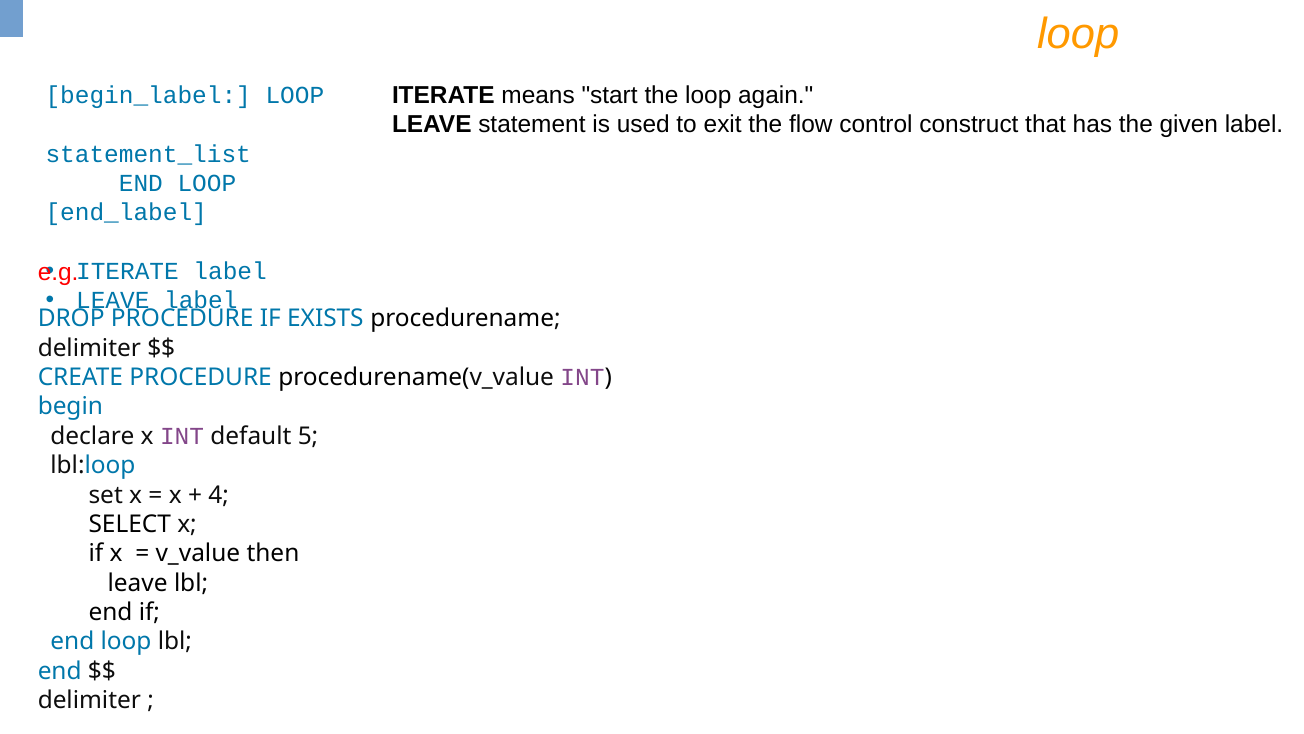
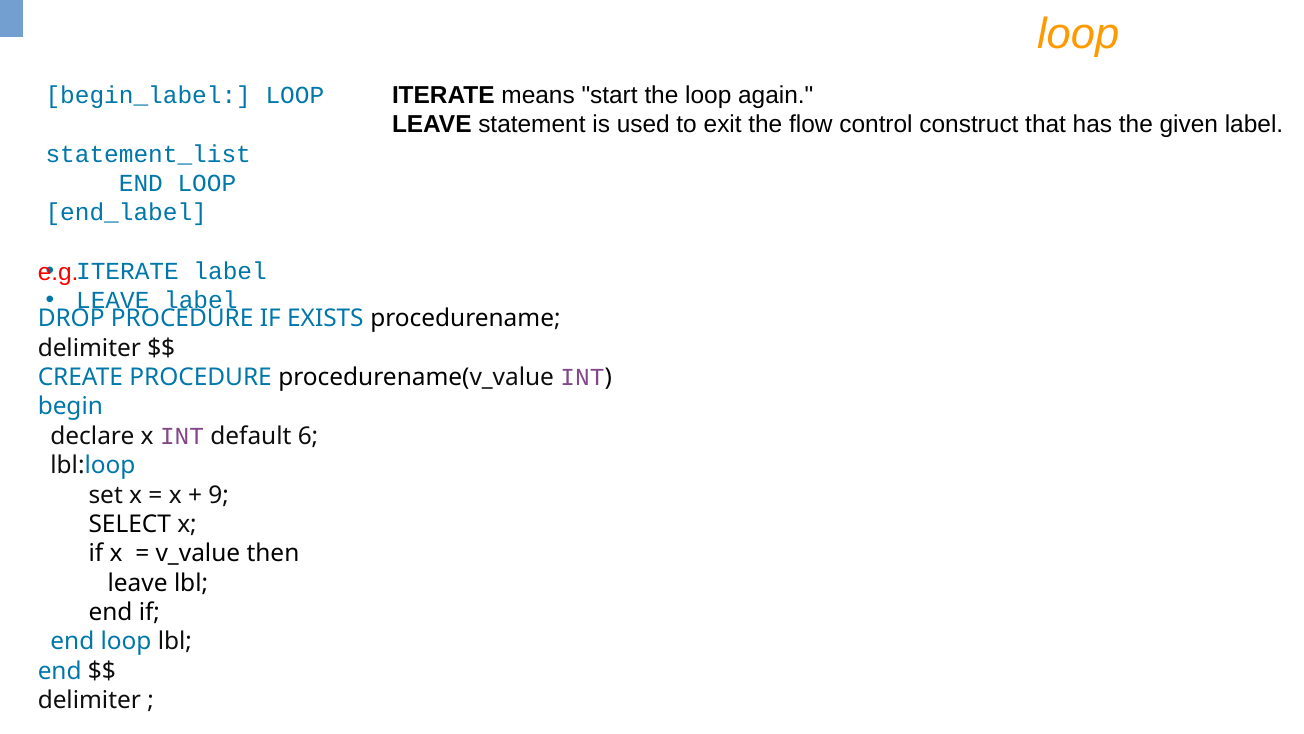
5: 5 -> 6 (308, 436)
4: 4 -> 9 (219, 495)
